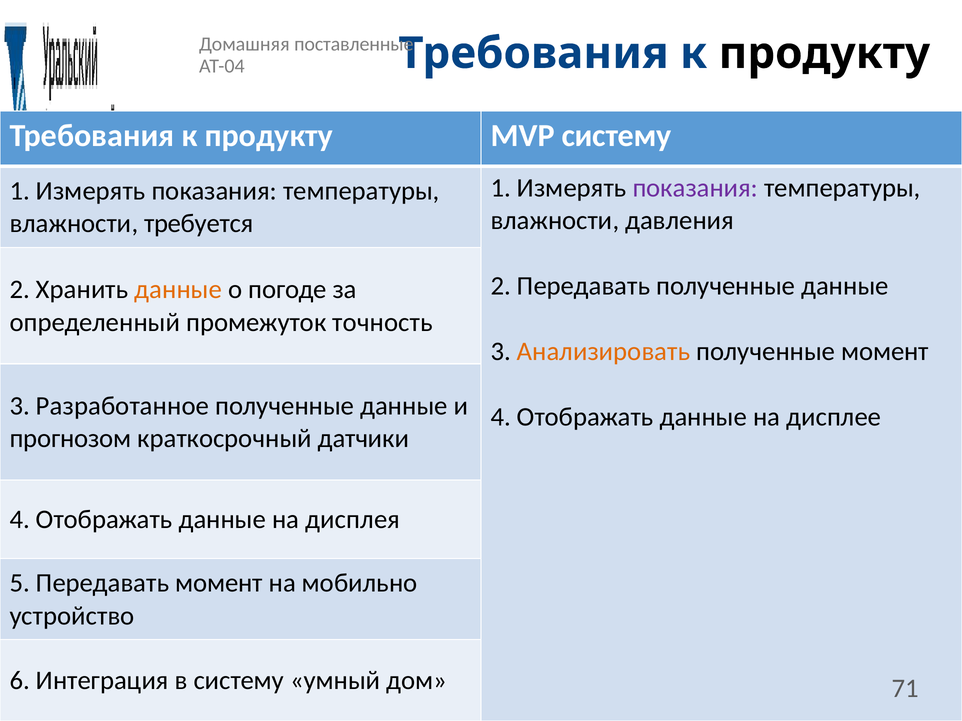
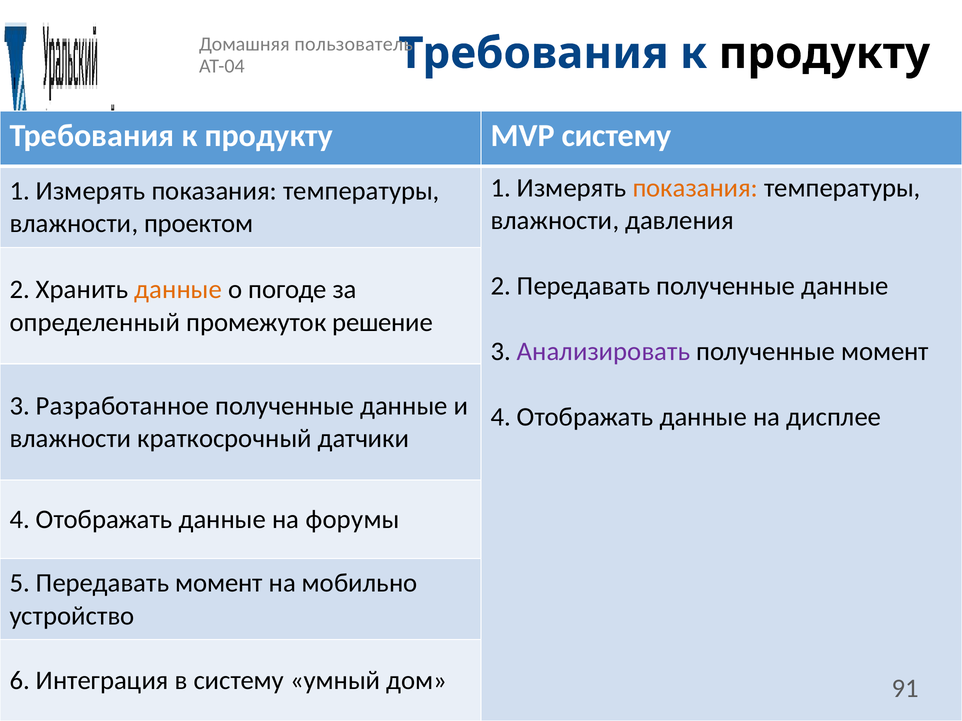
поставленные: поставленные -> пользователь (354, 44)
показания colour: purple -> orange (695, 188)
требуется: требуется -> проектом (199, 224)
точность: точность -> решение (383, 322)
Анализировать colour: orange -> purple (603, 352)
прогнозом: прогнозом -> влажности (70, 439)
дисплея: дисплея -> форумы (353, 520)
71: 71 -> 91 (905, 689)
